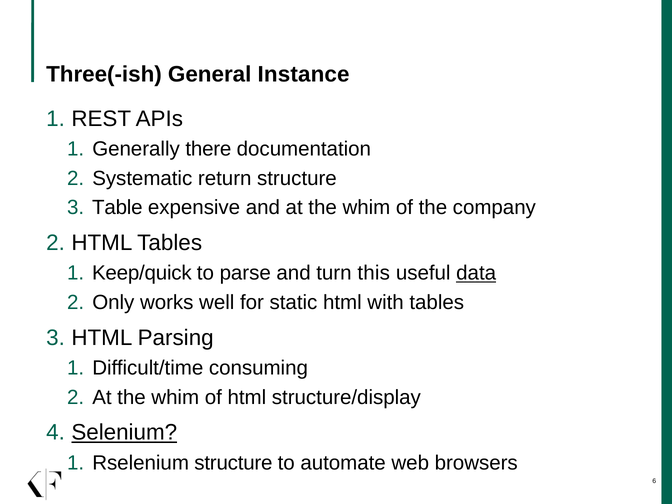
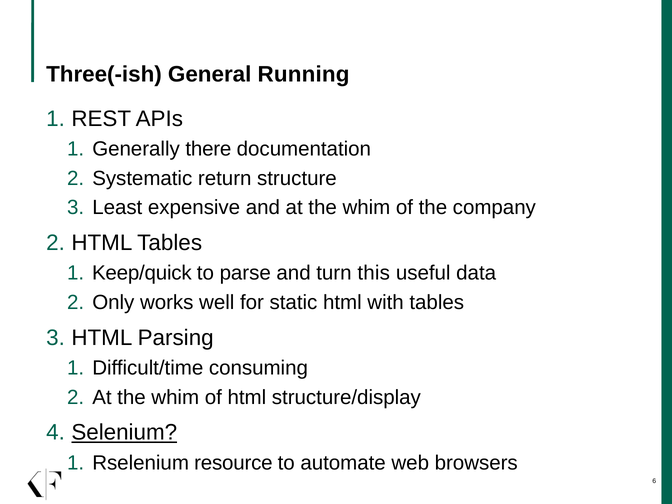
Instance: Instance -> Running (304, 74)
Table: Table -> Least (117, 208)
data underline: present -> none (476, 273)
Rselenium structure: structure -> resource (233, 463)
